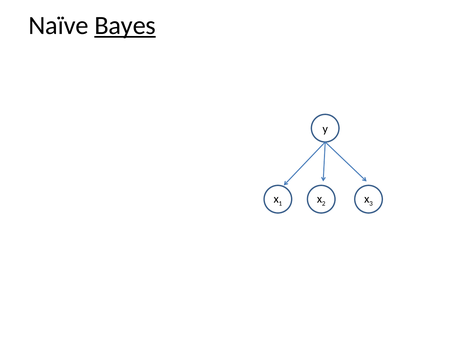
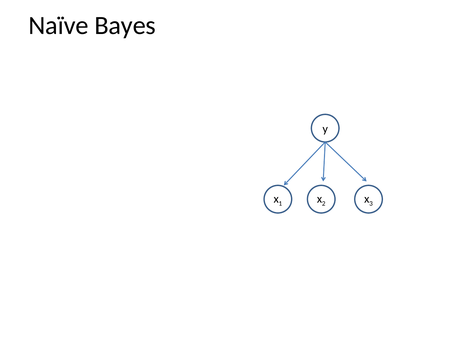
Bayes underline: present -> none (125, 25)
